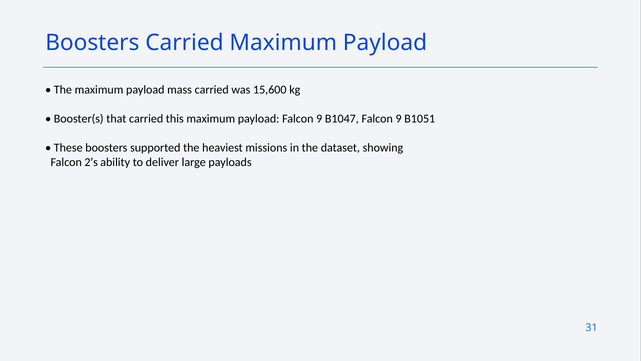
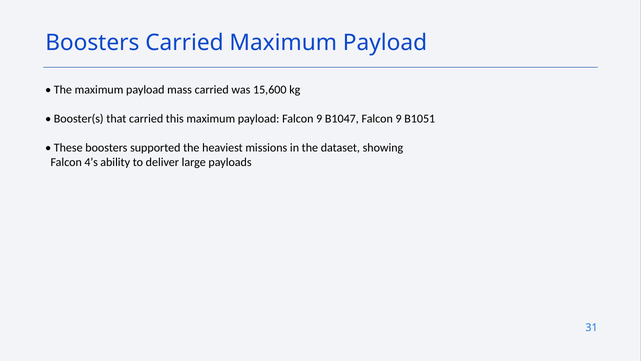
2’s: 2’s -> 4’s (91, 162)
